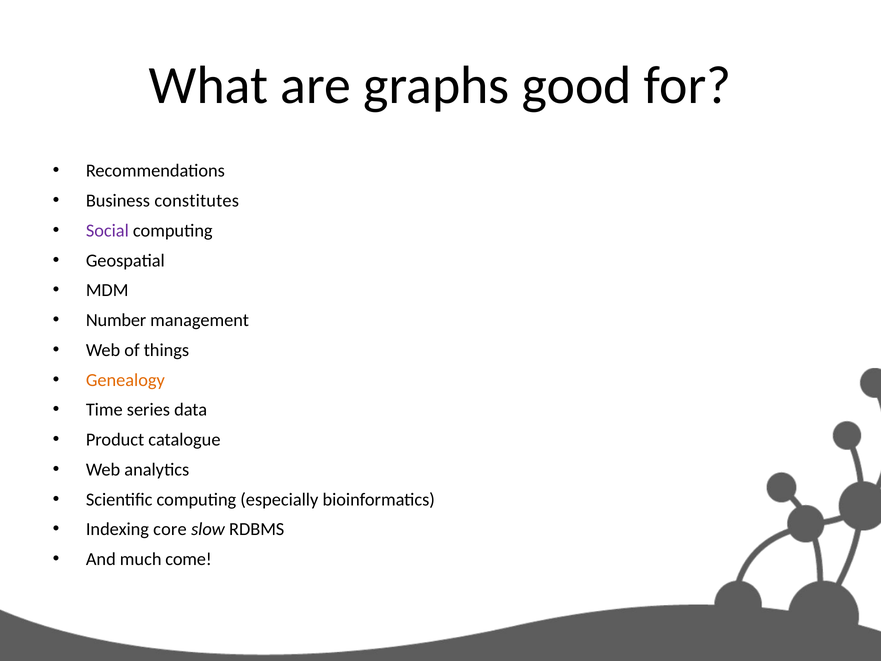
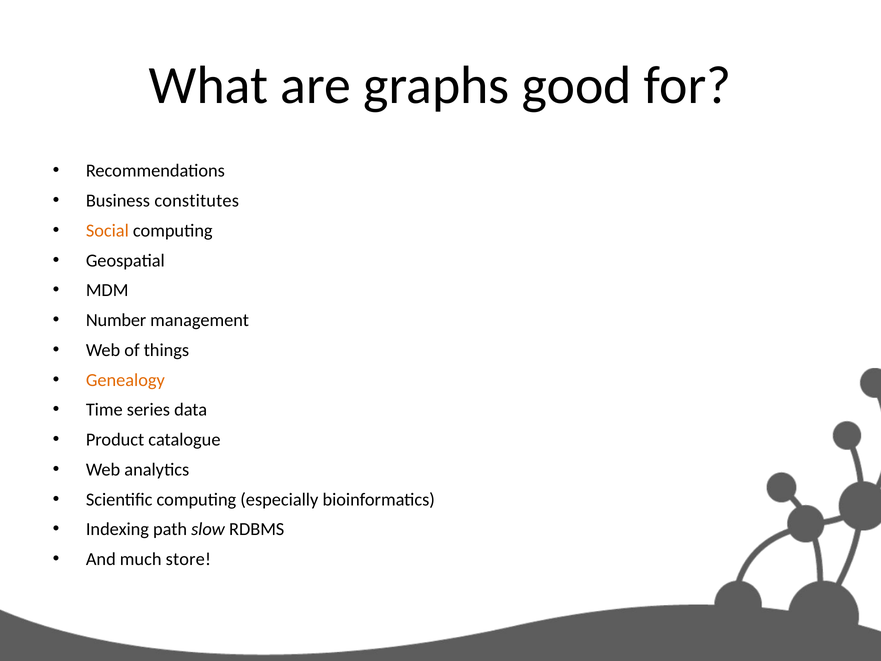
Social colour: purple -> orange (107, 231)
core: core -> path (170, 529)
come: come -> store (188, 559)
